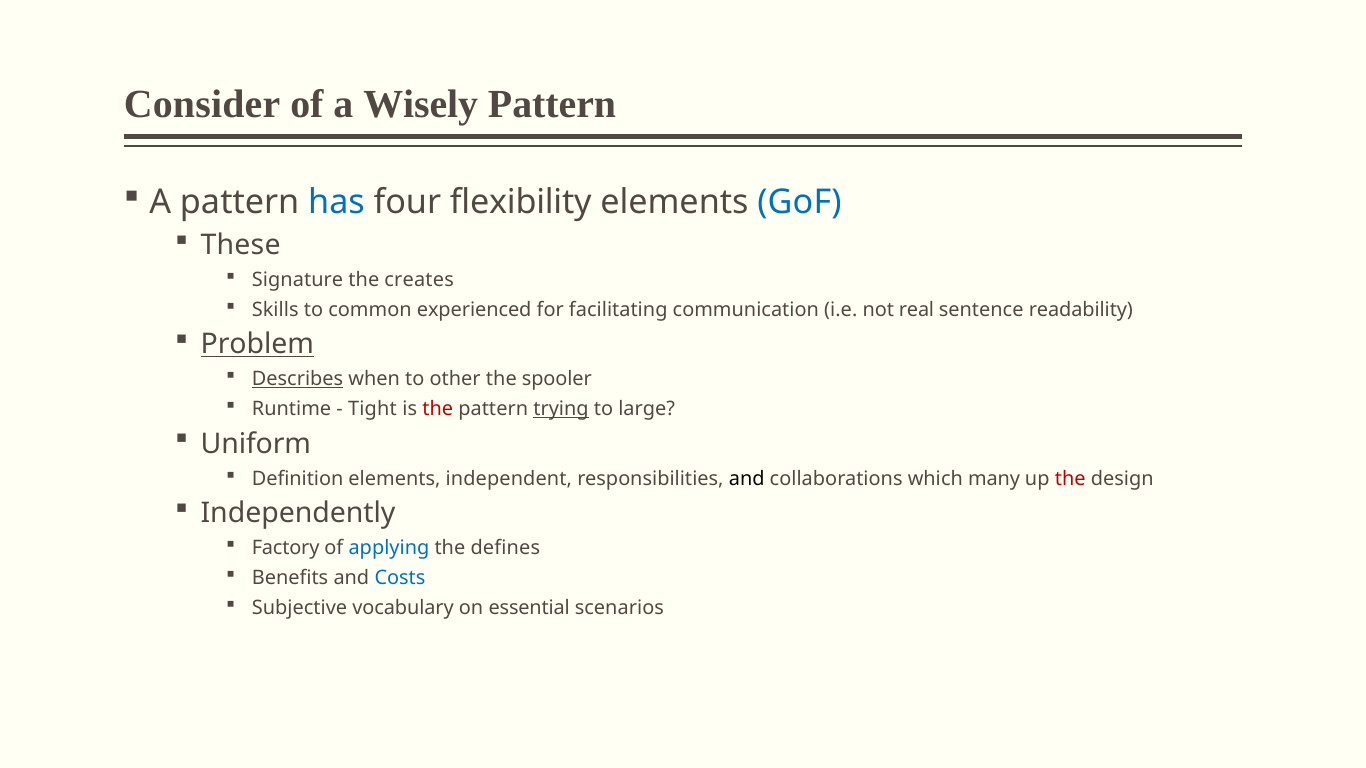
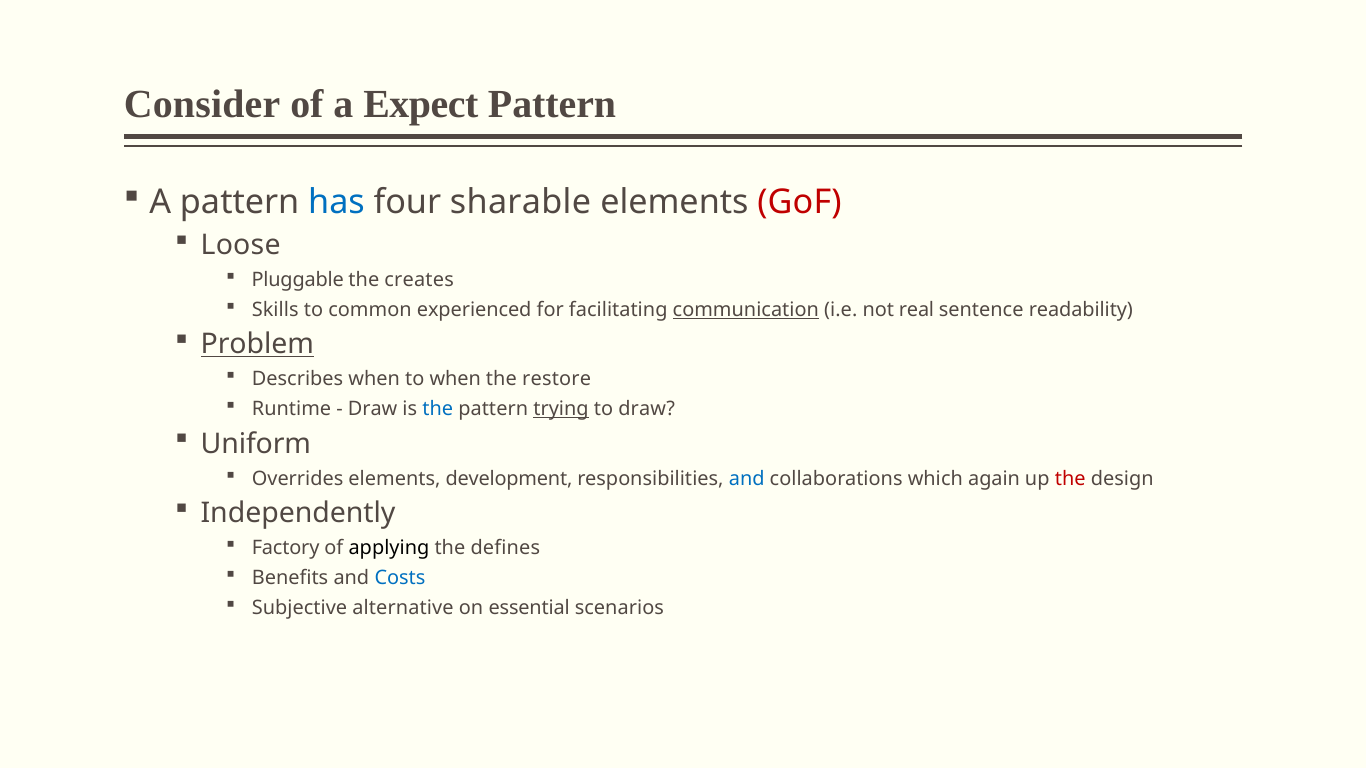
Wisely: Wisely -> Expect (421, 105)
flexibility: flexibility -> sharable (521, 203)
GoF colour: blue -> red (800, 203)
These: These -> Loose (241, 245)
Signature: Signature -> Pluggable (298, 280)
communication underline: none -> present (746, 310)
Describes underline: present -> none (298, 379)
to other: other -> when (455, 379)
spooler: spooler -> restore (557, 379)
Tight: Tight -> Draw (373, 409)
the colour: red -> blue (438, 409)
to large: large -> draw (647, 409)
Definition: Definition -> Overrides (298, 479)
independent: independent -> development (509, 479)
and colour: black -> blue (747, 479)
many: many -> again (994, 479)
applying colour: blue -> black (389, 548)
vocabulary: vocabulary -> alternative (403, 608)
